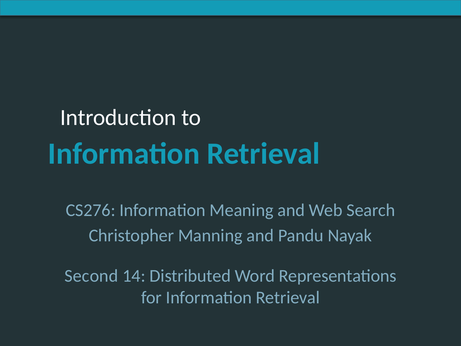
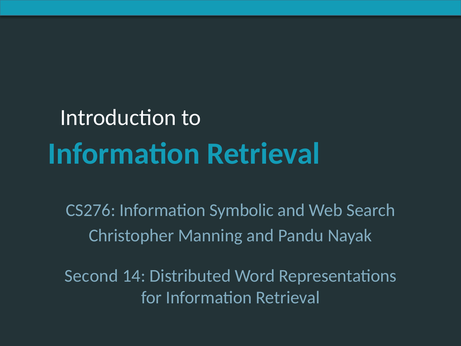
Meaning: Meaning -> Symbolic (242, 210)
